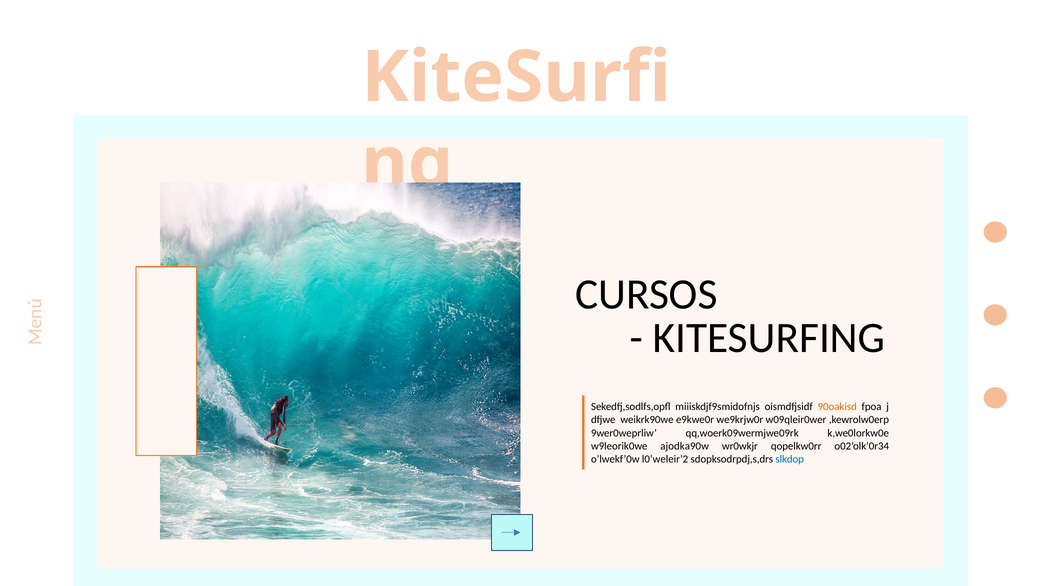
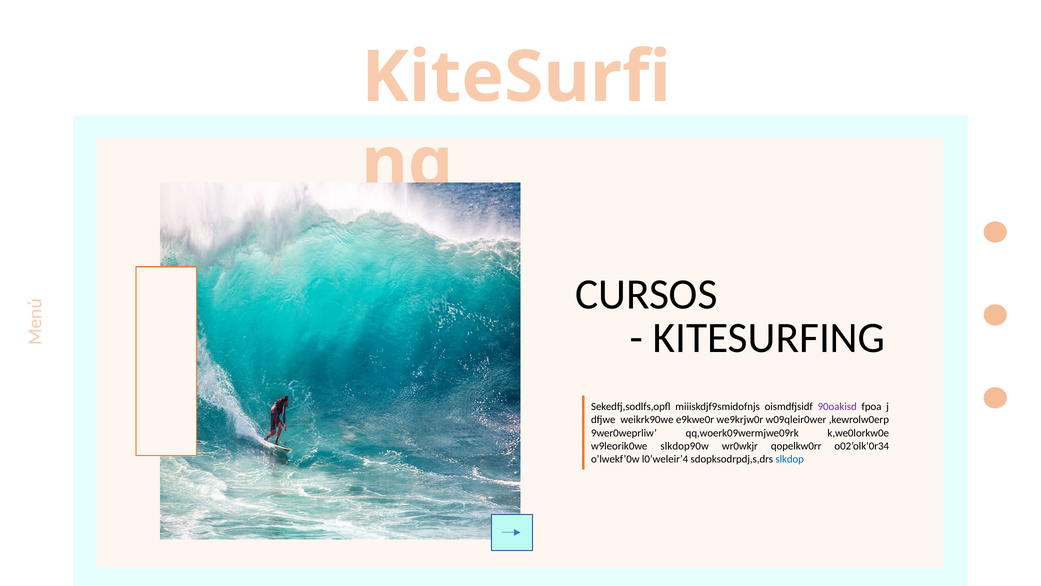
90oakisd colour: orange -> purple (837, 407)
ajodka90w: ajodka90w -> slkdop90w (685, 446)
l0’weleir’2: l0’weleir’2 -> l0’weleir’4 (665, 459)
